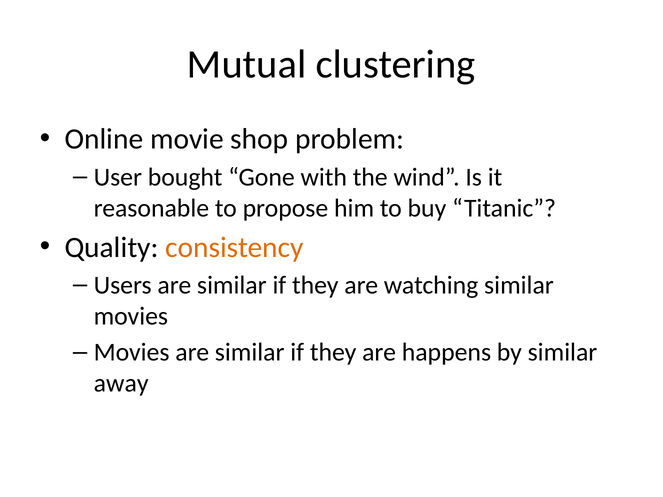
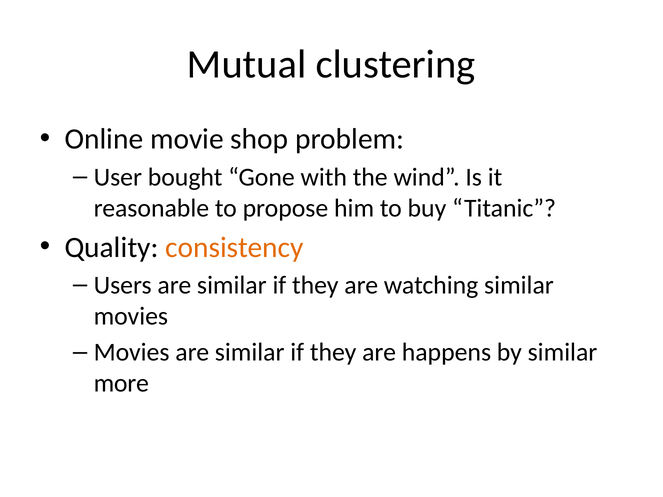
away: away -> more (121, 384)
